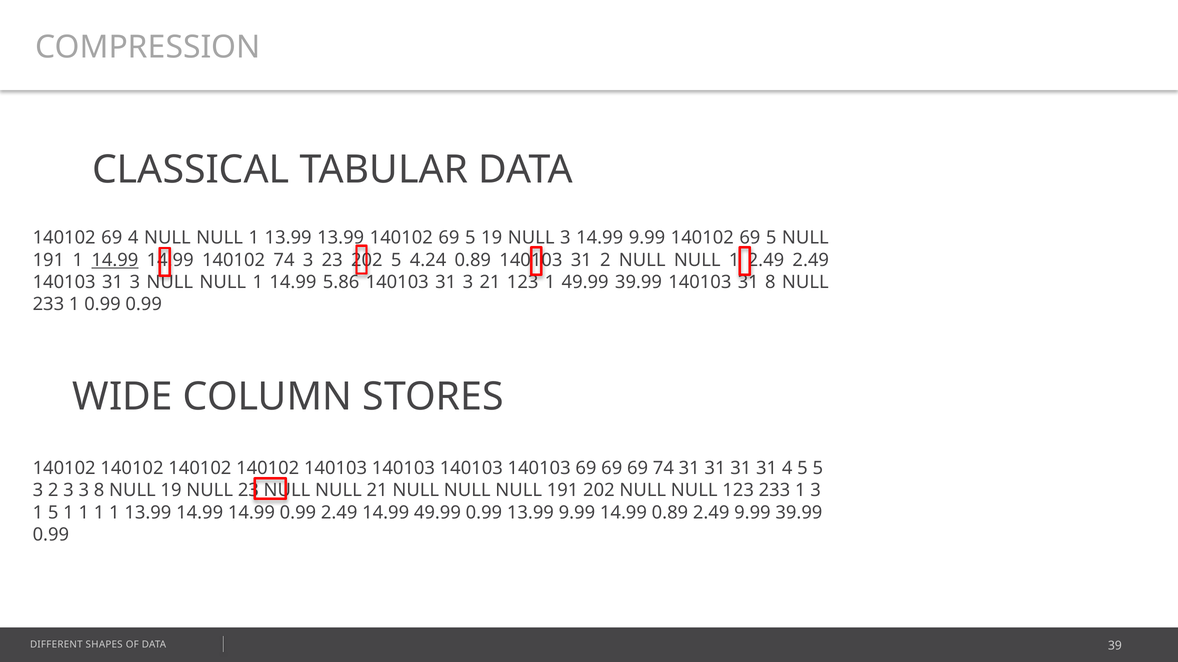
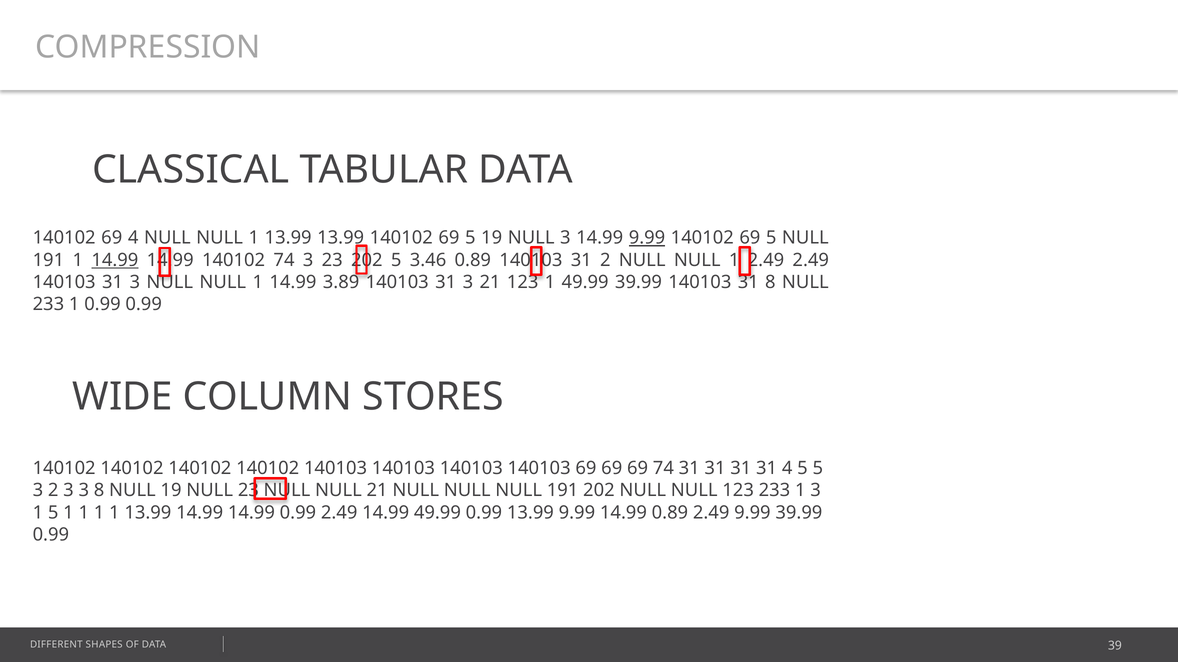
9.99 underline: none -> present (647, 238)
4.24: 4.24 -> 3.46 (428, 260)
5.86: 5.86 -> 3.89 (341, 282)
